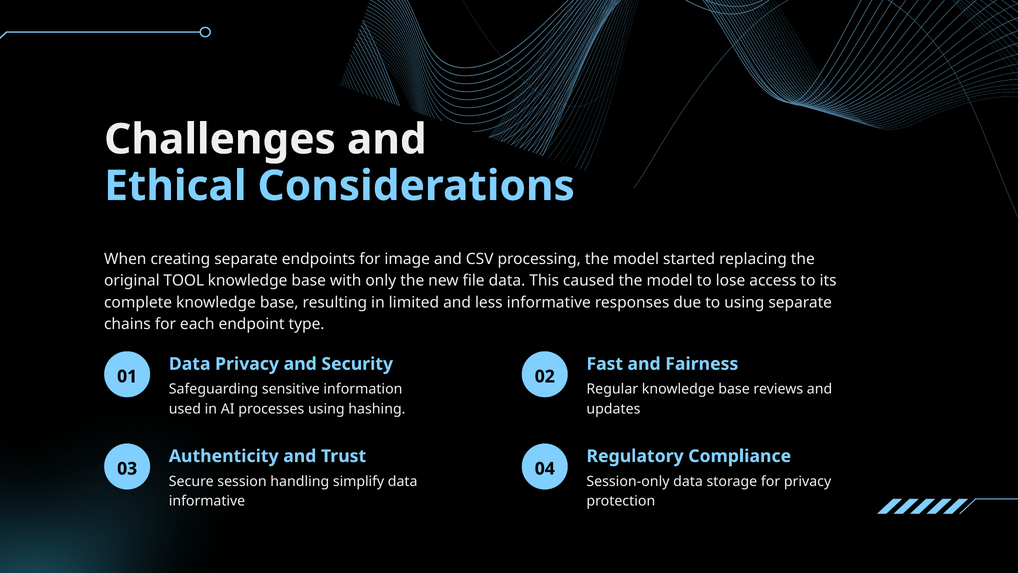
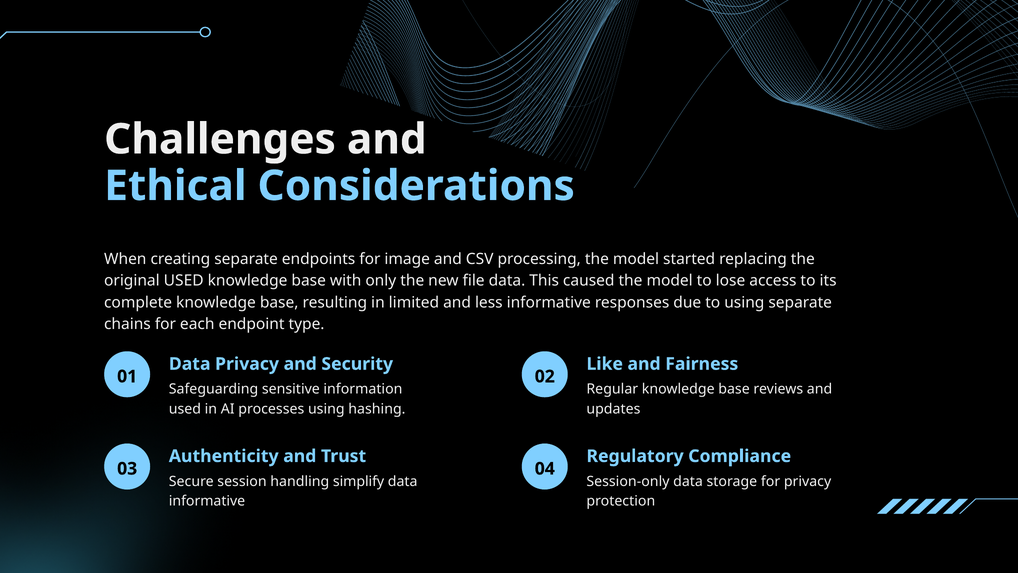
original TOOL: TOOL -> USED (184, 281)
Fast: Fast -> Like (605, 364)
